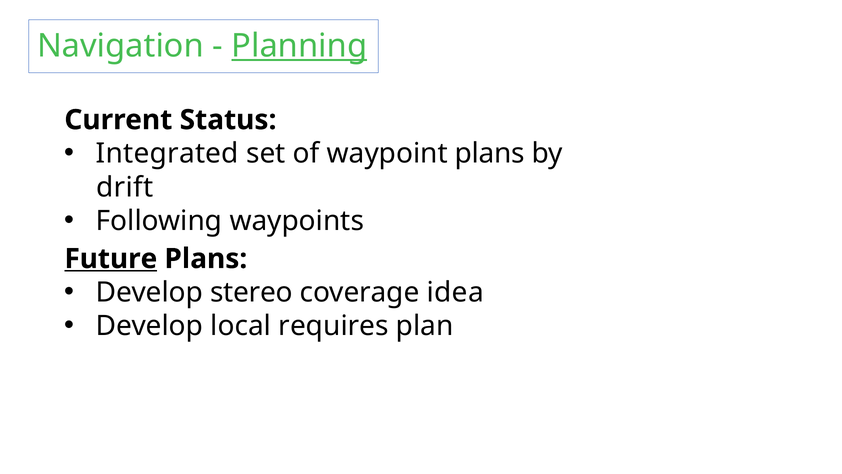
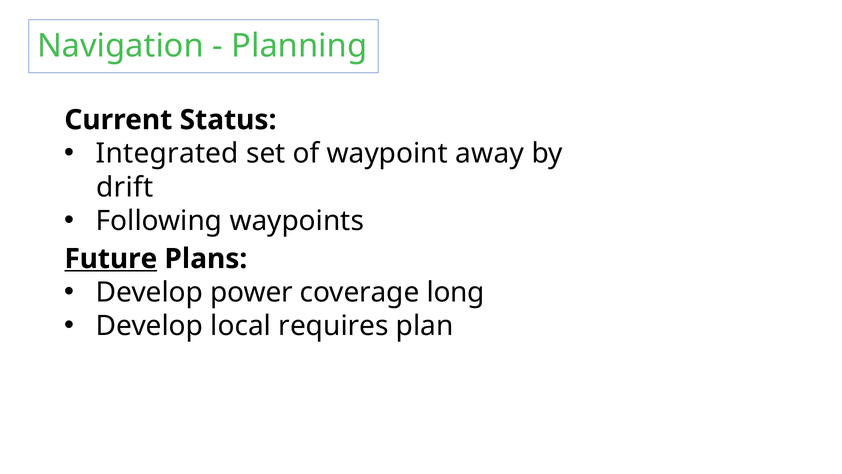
Planning underline: present -> none (299, 46)
waypoint plans: plans -> away (490, 153)
stereo: stereo -> power (251, 292)
idea: idea -> long (456, 292)
